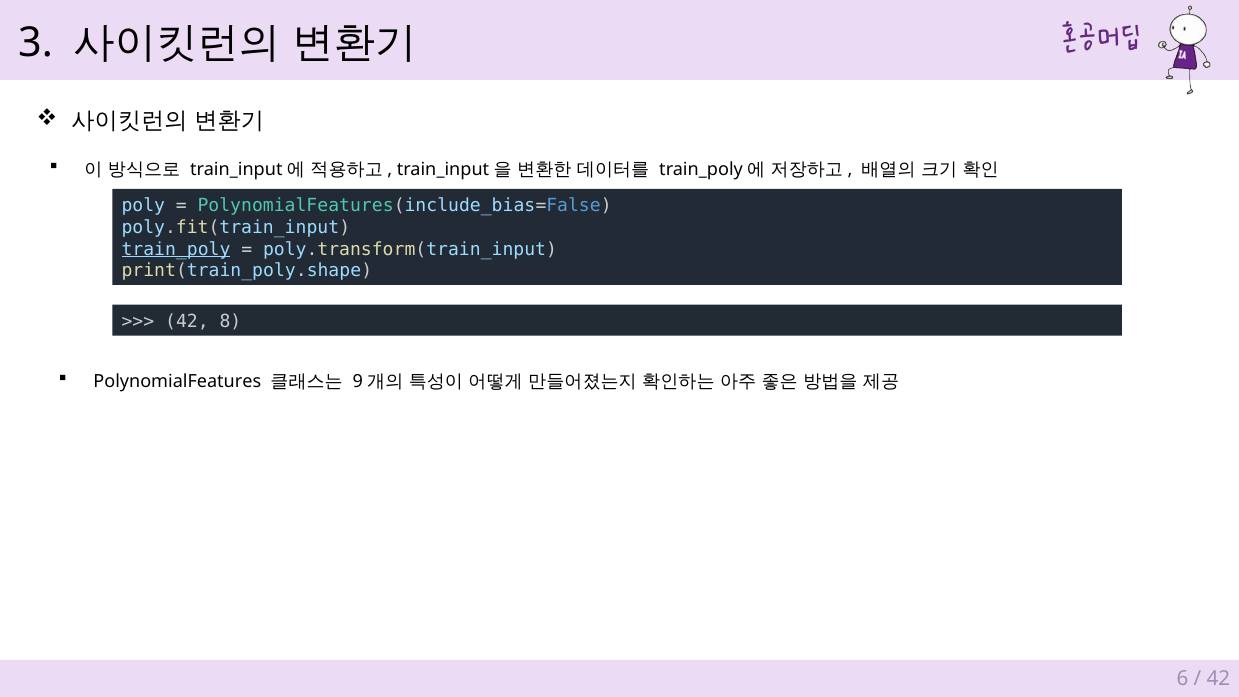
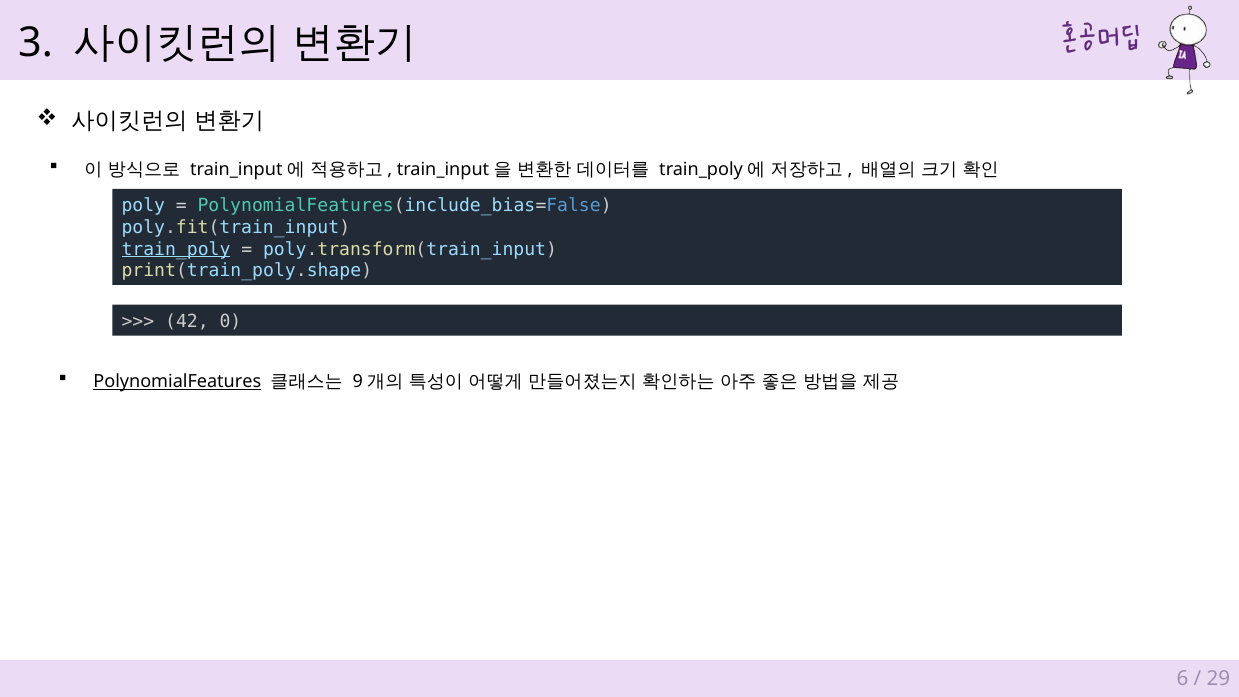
8: 8 -> 0 (230, 321)
PolynomialFeatures underline: none -> present (177, 382)
42: 42 -> 29 (1218, 678)
